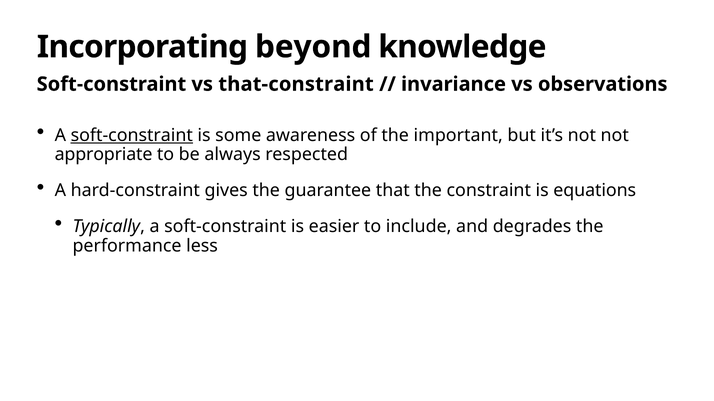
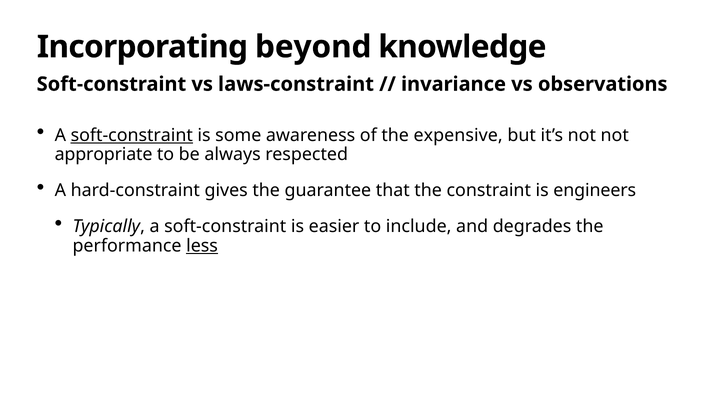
that-constraint: that-constraint -> laws-constraint (296, 84)
important: important -> expensive (458, 135)
equations: equations -> engineers (595, 191)
less underline: none -> present (202, 246)
